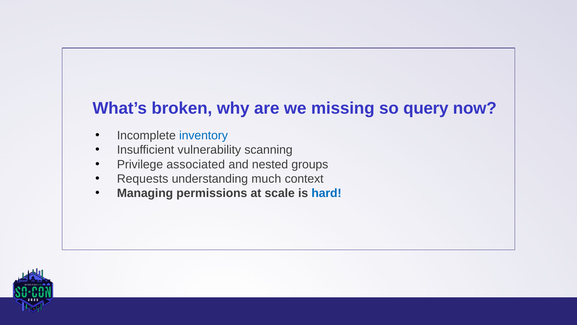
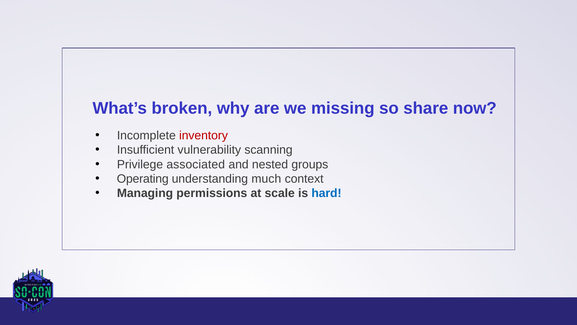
query: query -> share (426, 108)
inventory colour: blue -> red (204, 135)
Requests: Requests -> Operating (143, 179)
